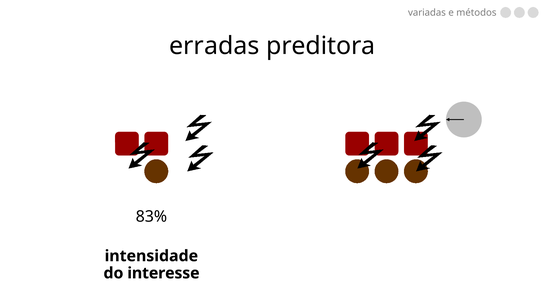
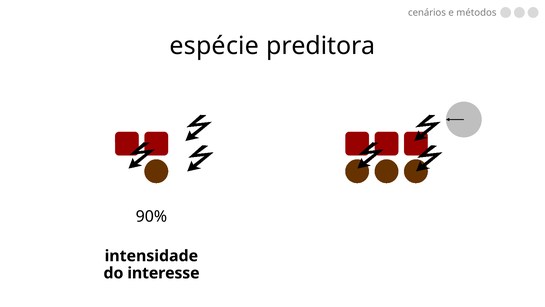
variadas: variadas -> cenários (427, 13)
erradas: erradas -> espécie (214, 46)
83%: 83% -> 90% (151, 216)
